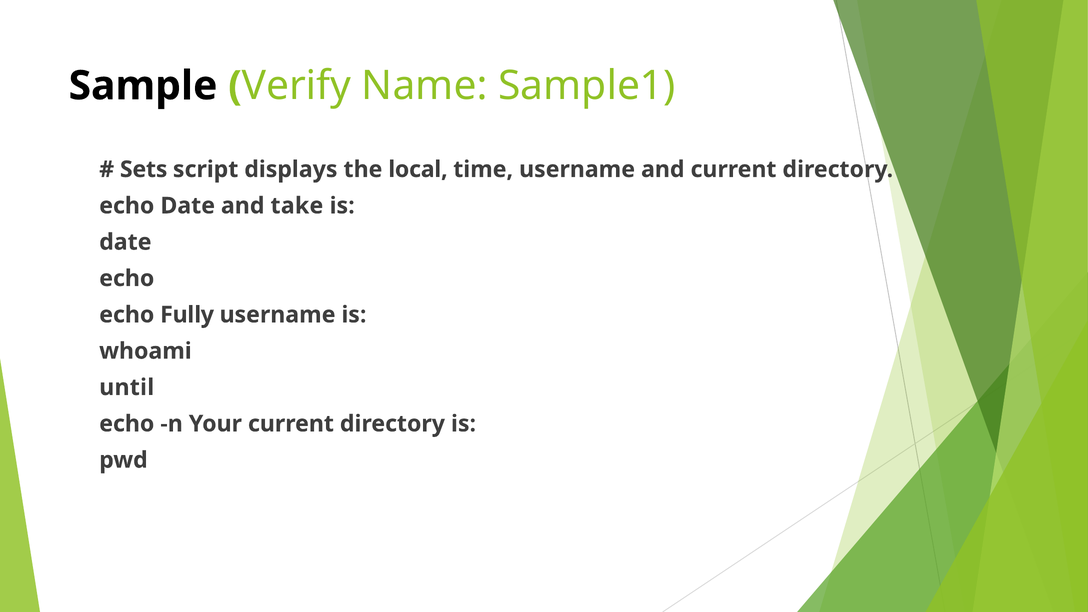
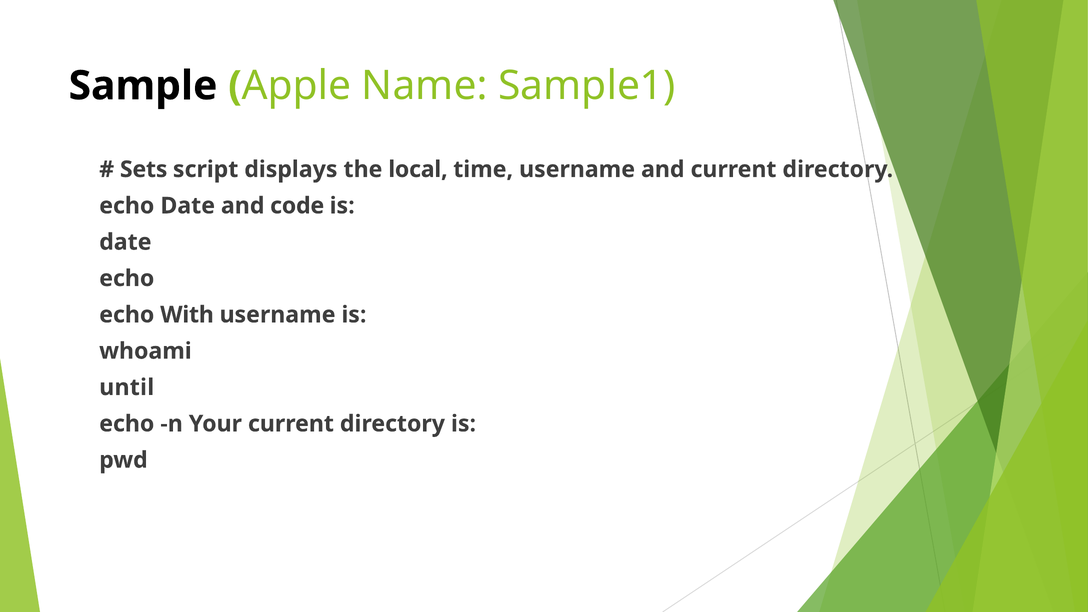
Verify: Verify -> Apple (296, 86)
take: take -> code (297, 206)
Fully: Fully -> With (187, 315)
